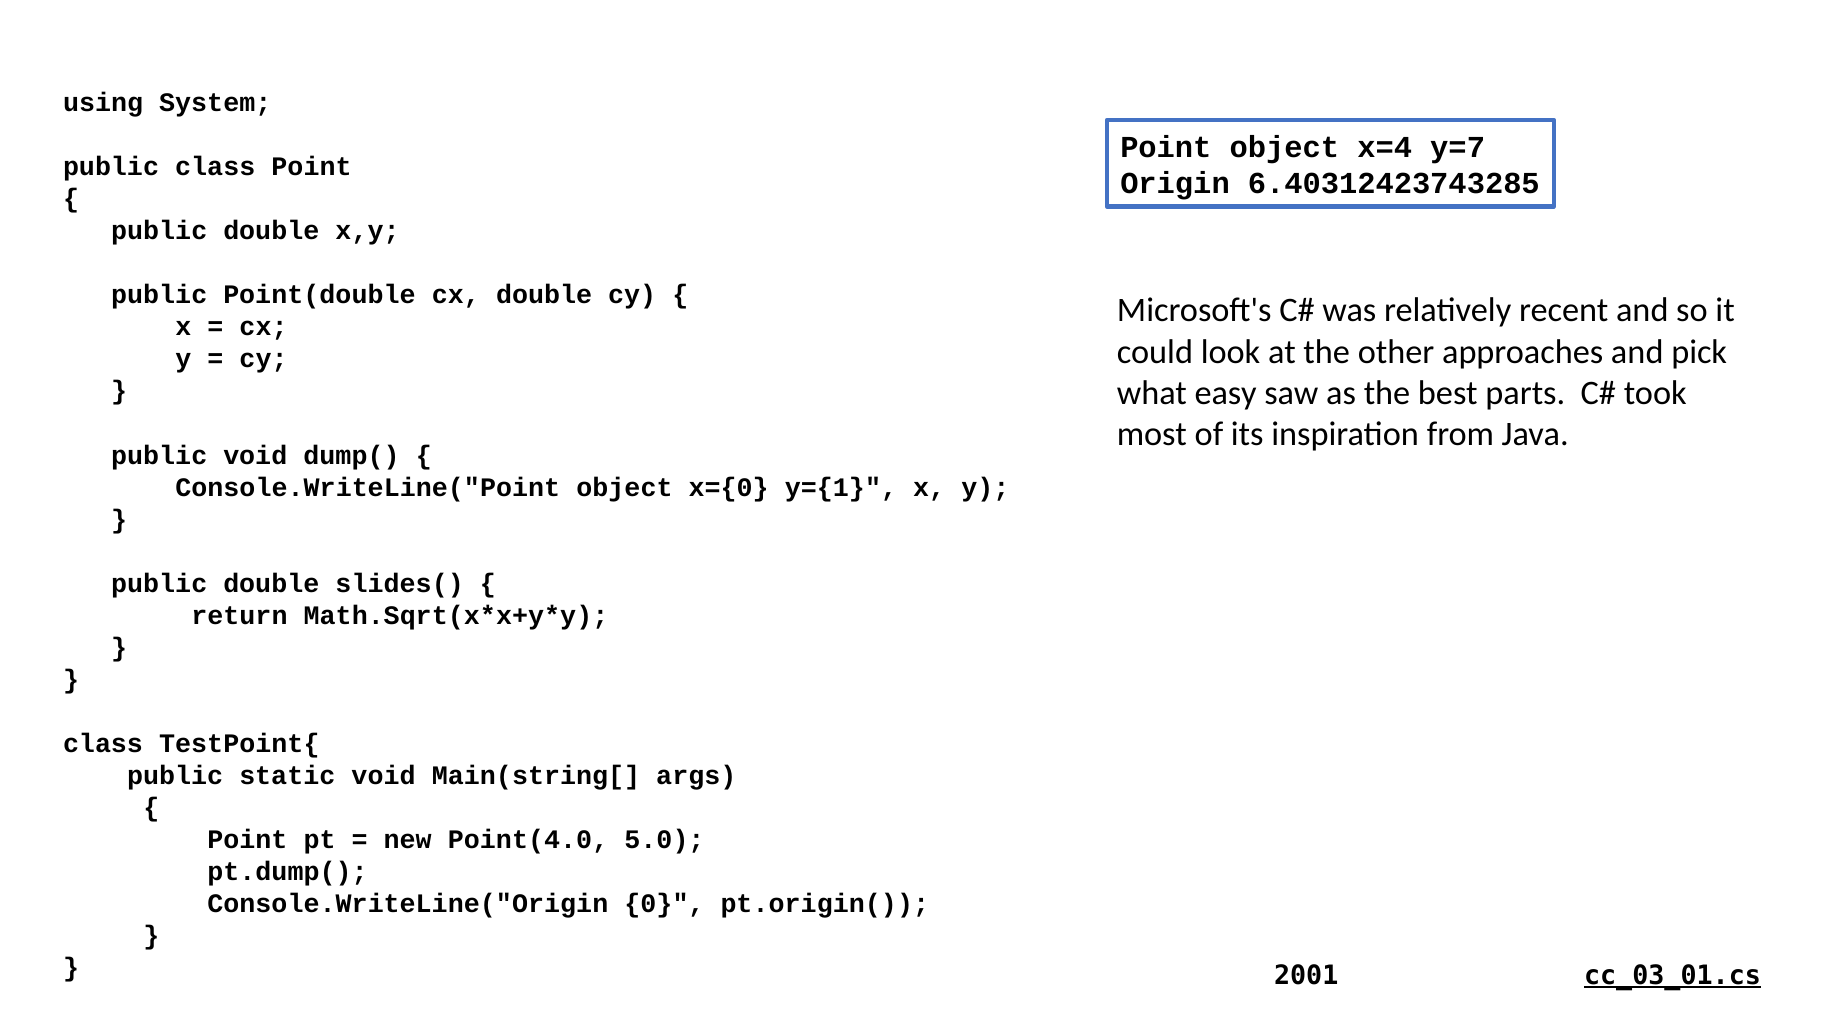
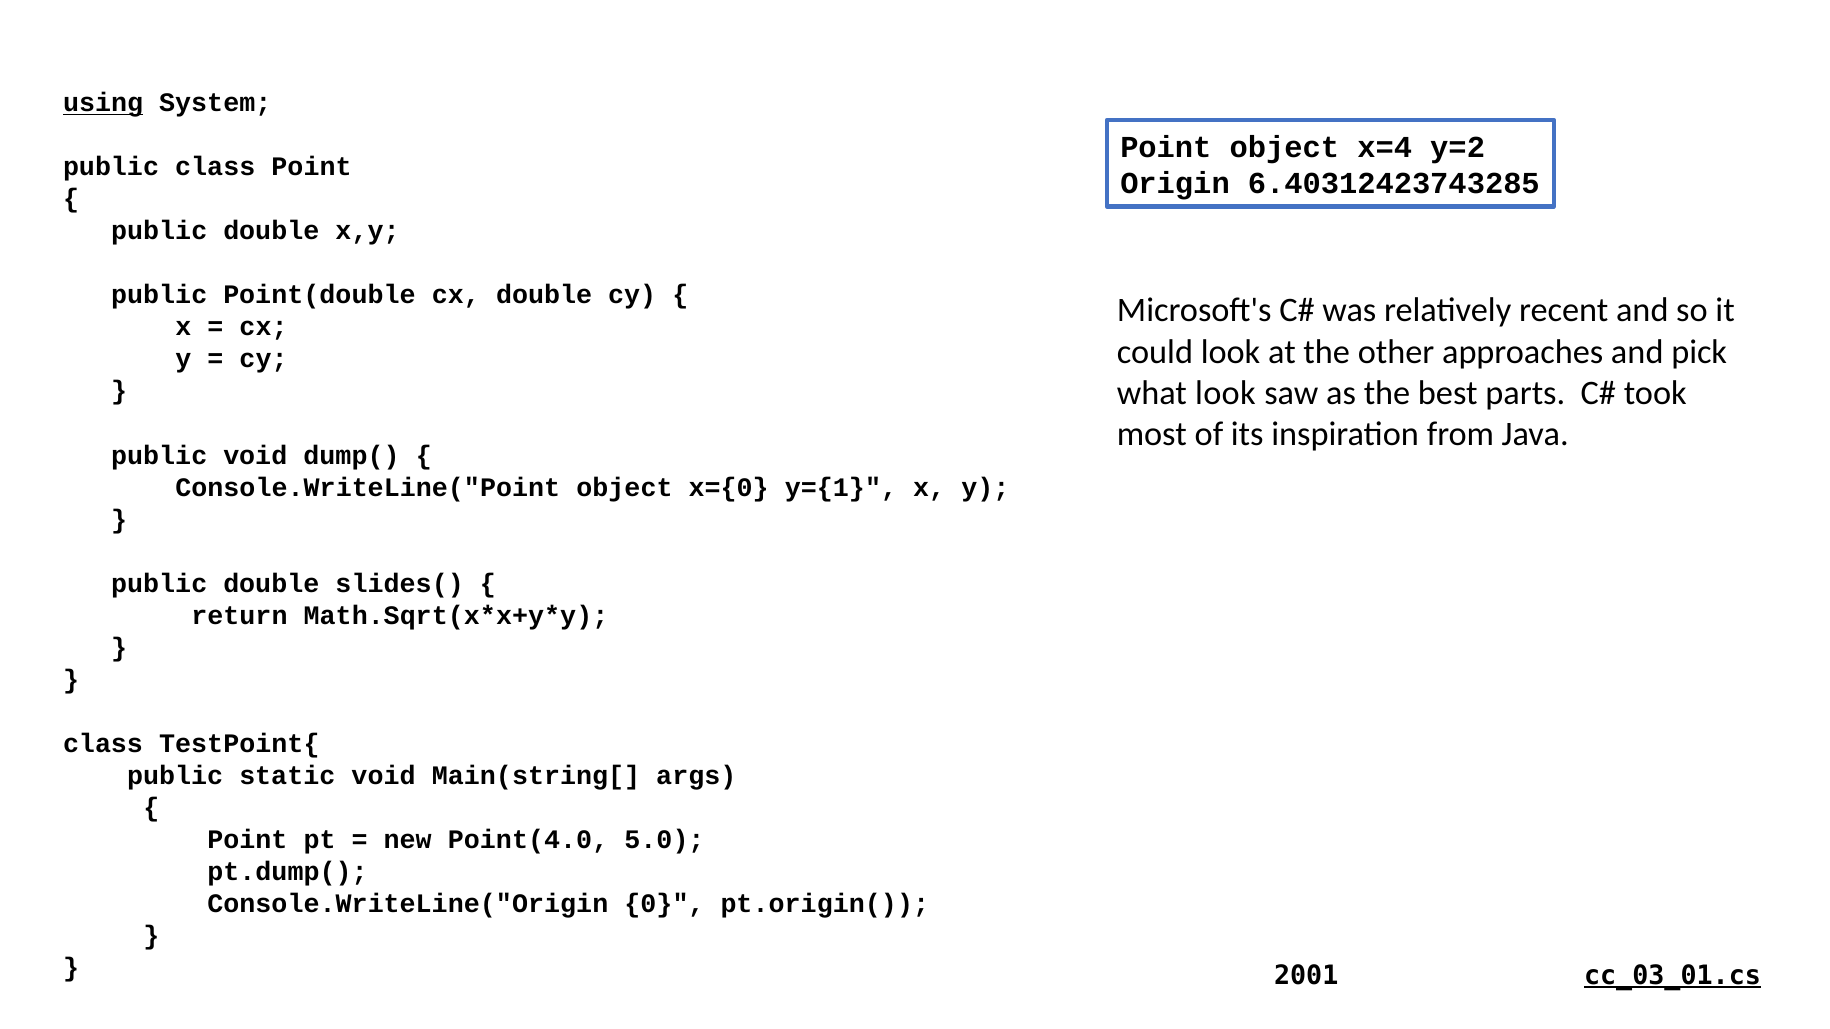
using underline: none -> present (103, 103)
y=7: y=7 -> y=2 (1458, 147)
what easy: easy -> look (1225, 393)
